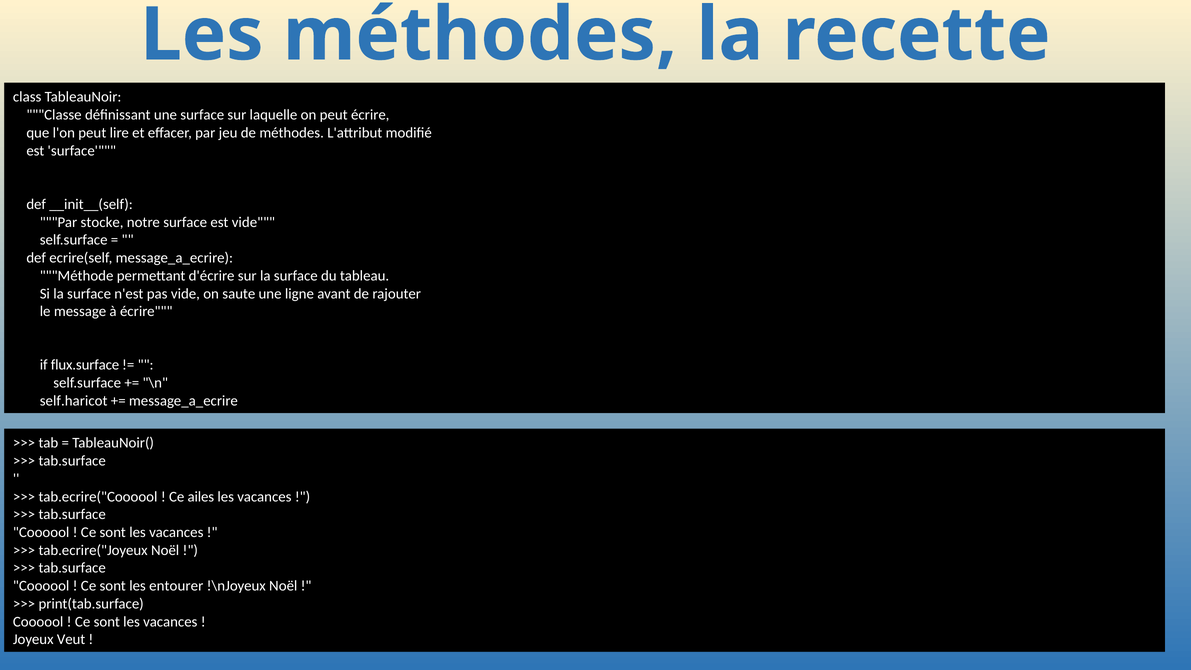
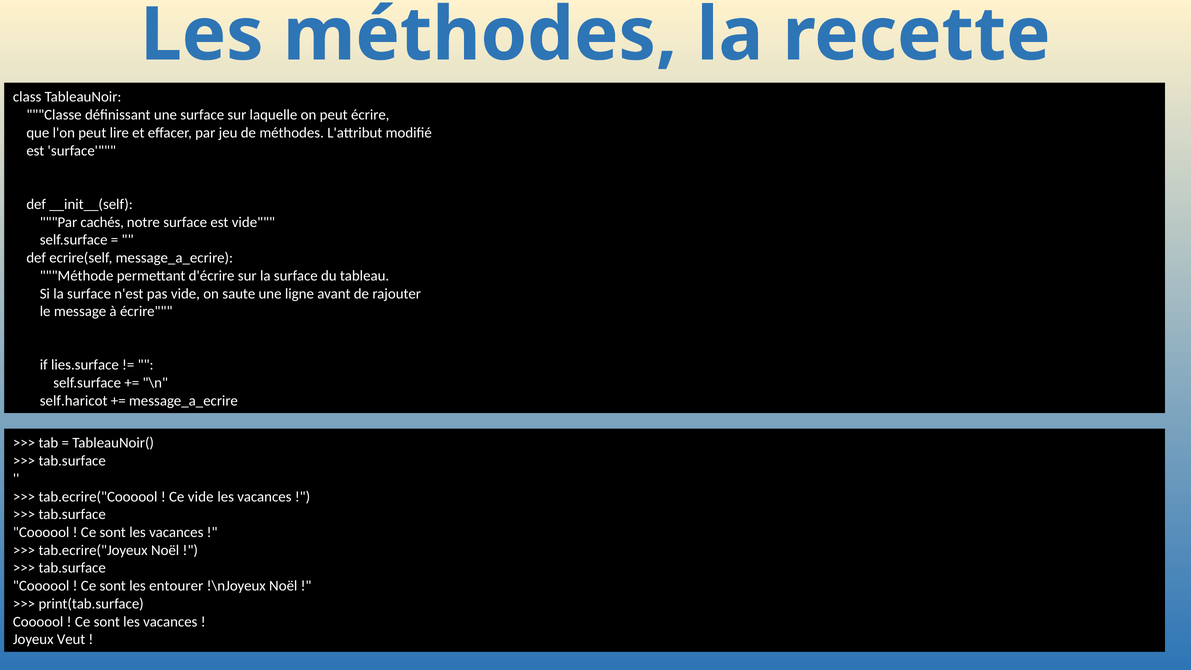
stocke: stocke -> cachés (102, 222)
flux.surface: flux.surface -> lies.surface (85, 365)
Ce ailes: ailes -> vide (201, 497)
